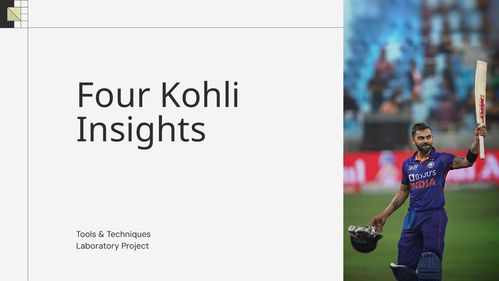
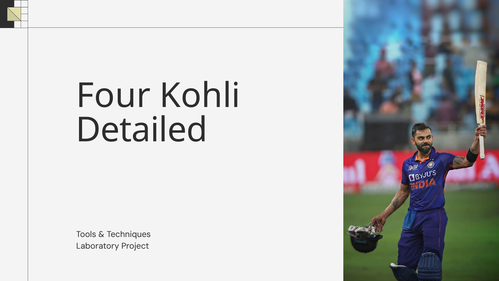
Insights: Insights -> Detailed (142, 130)
